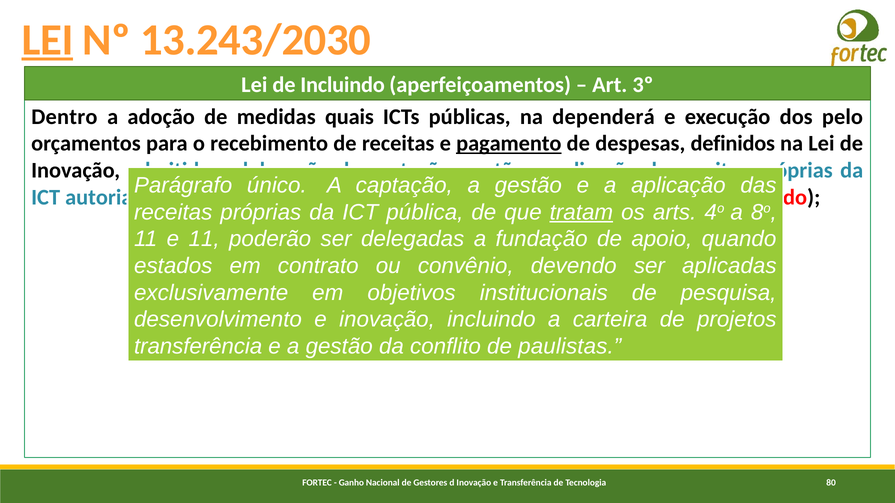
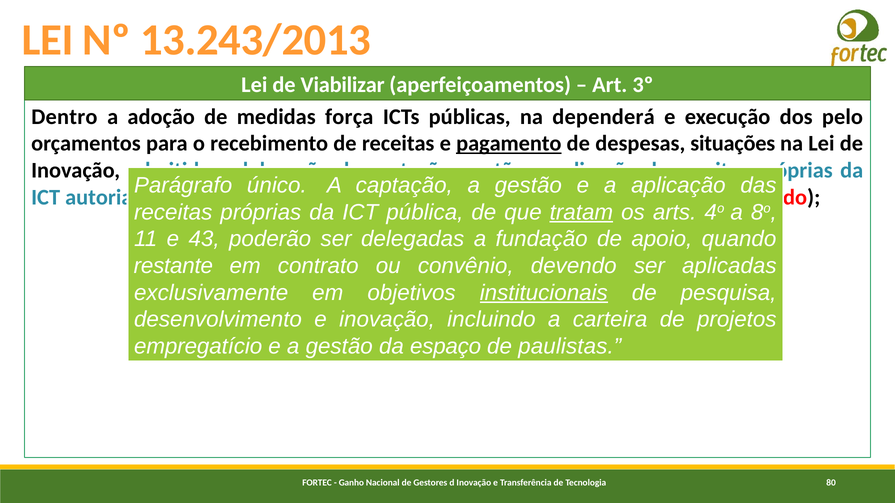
LEI underline: present -> none (47, 40)
13.243/2030: 13.243/2030 -> 13.243/2013 (255, 40)
de Incluindo: Incluindo -> Viabilizar (343, 85)
quais: quais -> força (349, 117)
definidos: definidos -> situações (733, 144)
e 11: 11 -> 43 (204, 239)
estados: estados -> restante (173, 266)
institucionais underline: none -> present (544, 293)
transferência: transferência -> empregatício (198, 347)
conflito: conflito -> espaço (446, 347)
